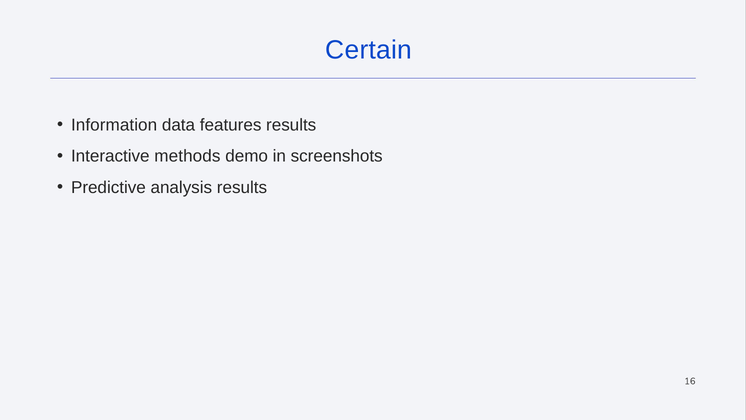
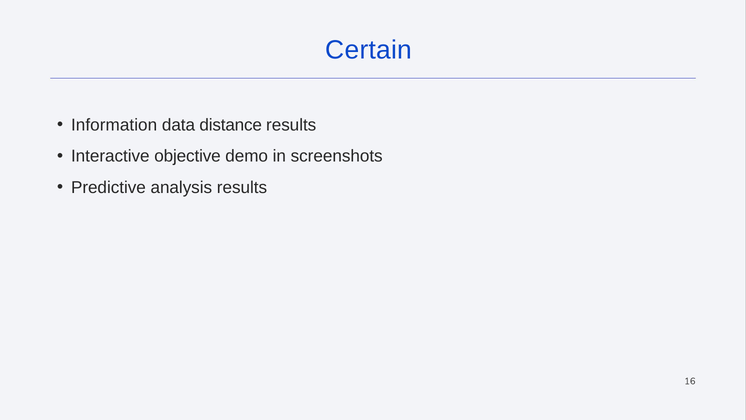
features: features -> distance (231, 125)
methods: methods -> objective (188, 156)
